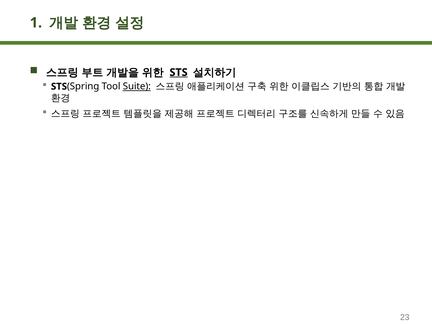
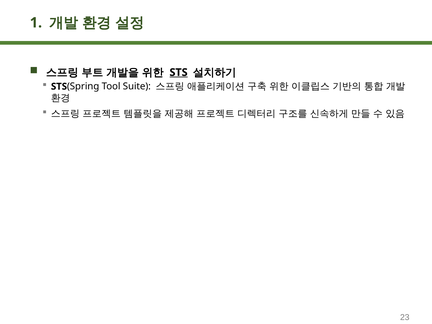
Suite underline: present -> none (137, 86)
